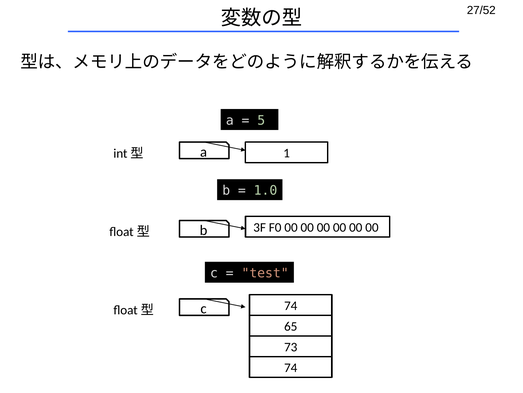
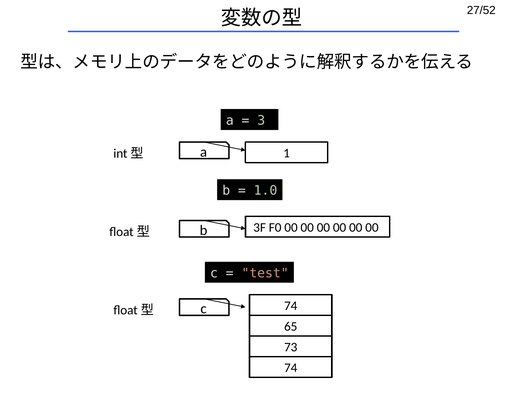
5: 5 -> 3 (261, 120)
